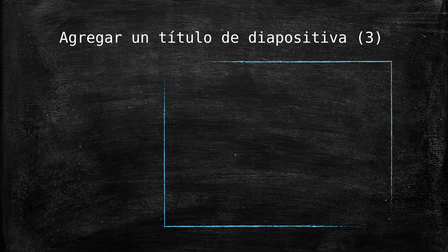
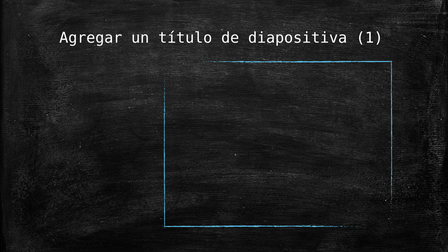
3: 3 -> 1 (370, 38)
